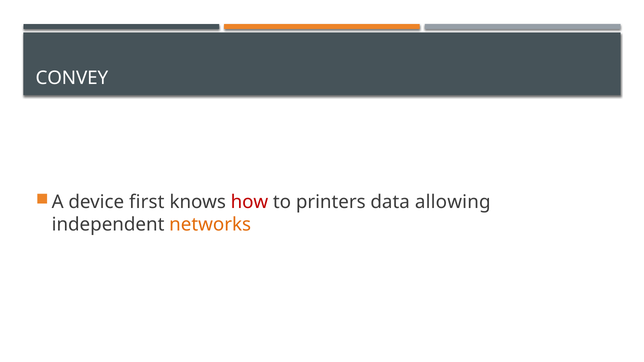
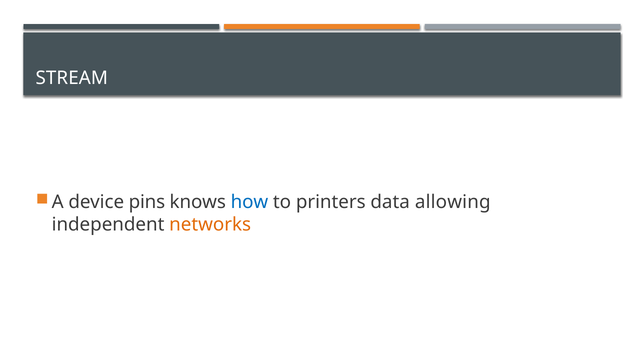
CONVEY: CONVEY -> STREAM (72, 78)
first: first -> pins (147, 202)
how colour: red -> blue (249, 202)
